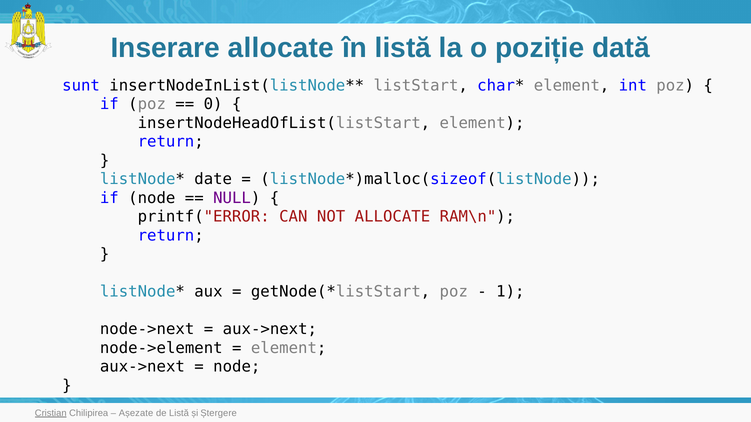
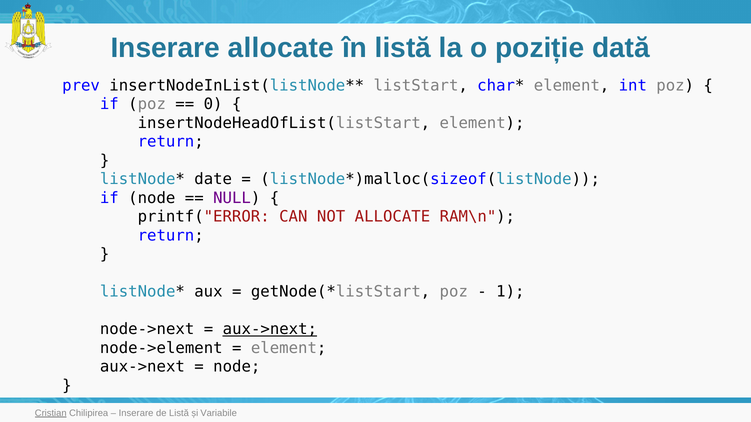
sunt: sunt -> prev (81, 85)
aux->next underline: none -> present (270, 330)
Așezate: Așezate -> Inserare (136, 413)
Ștergere: Ștergere -> Variabile (219, 413)
